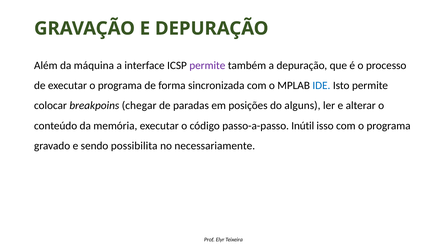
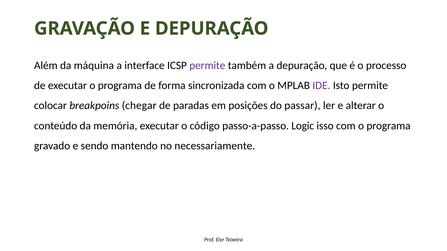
IDE colour: blue -> purple (321, 86)
alguns: alguns -> passar (302, 106)
Inútil: Inútil -> Logic (303, 126)
possibilita: possibilita -> mantendo (134, 146)
